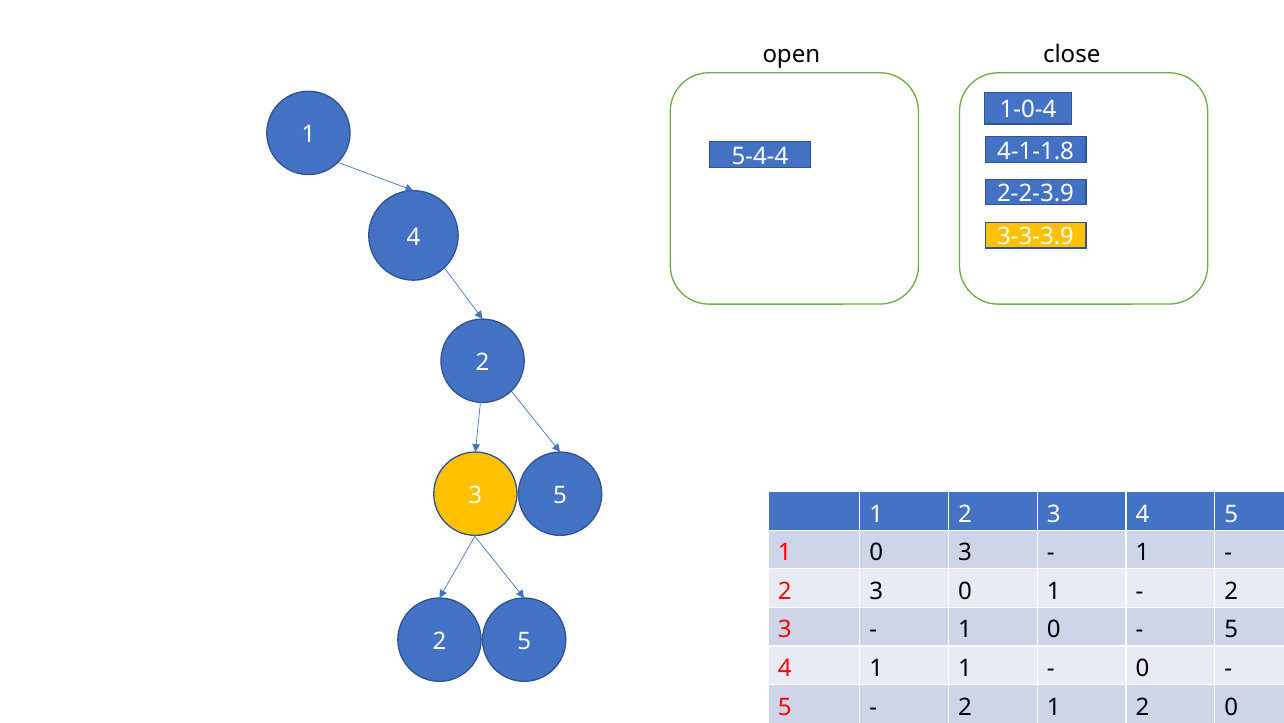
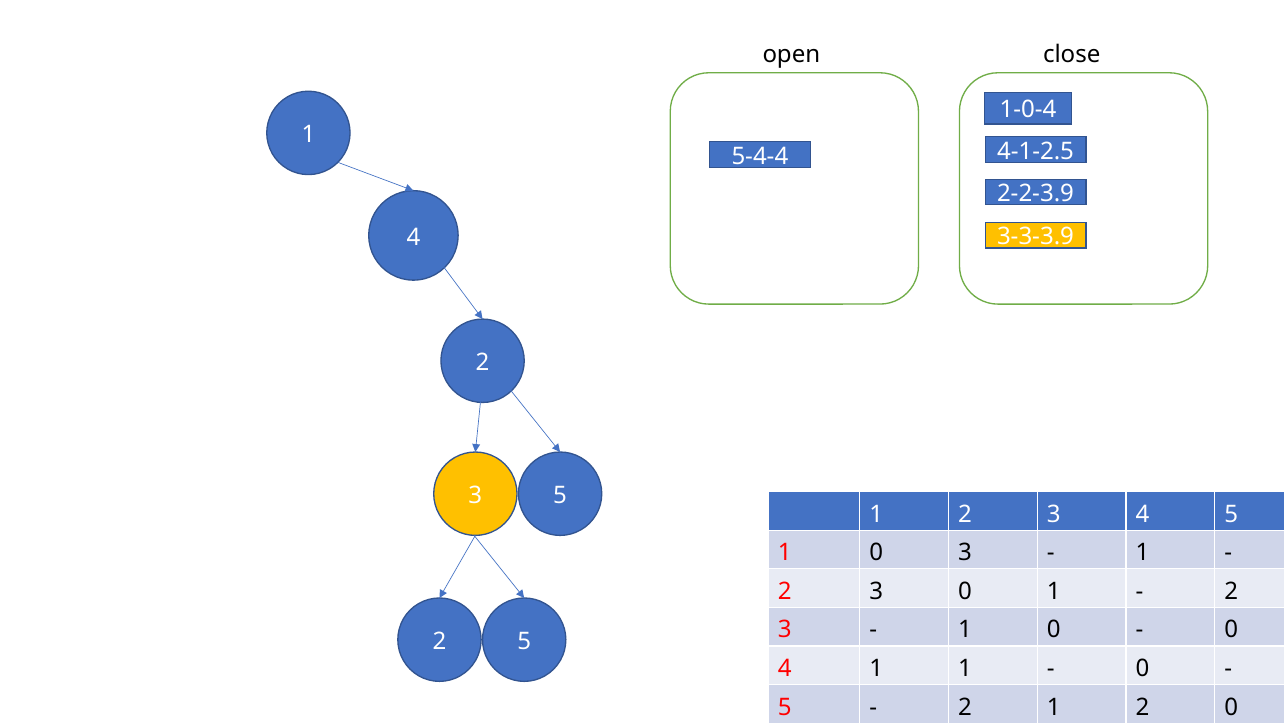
4-1-1.8: 4-1-1.8 -> 4-1-2.5 (1036, 151)
5: 5 -> 0 (1231, 629)
